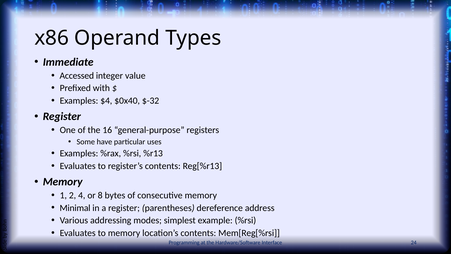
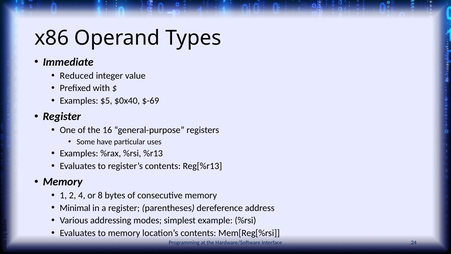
Accessed: Accessed -> Reduced (77, 75)
$4: $4 -> $5 (106, 100)
$-32: $-32 -> $-69 (151, 100)
